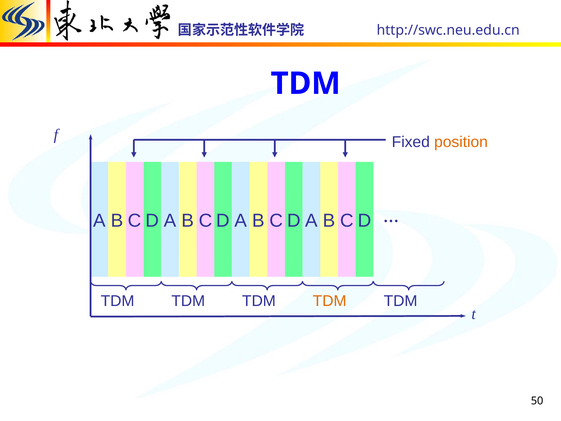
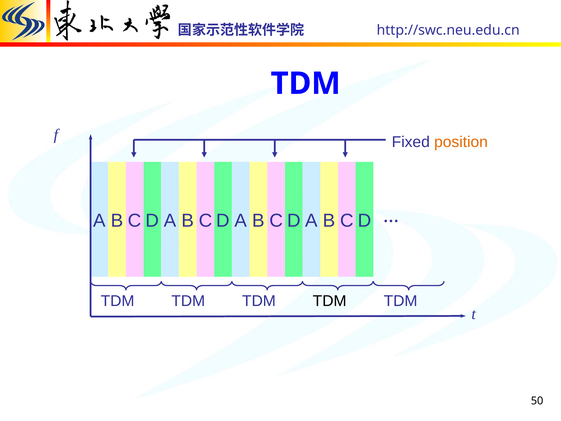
TDM colour: orange -> black (330, 301)
